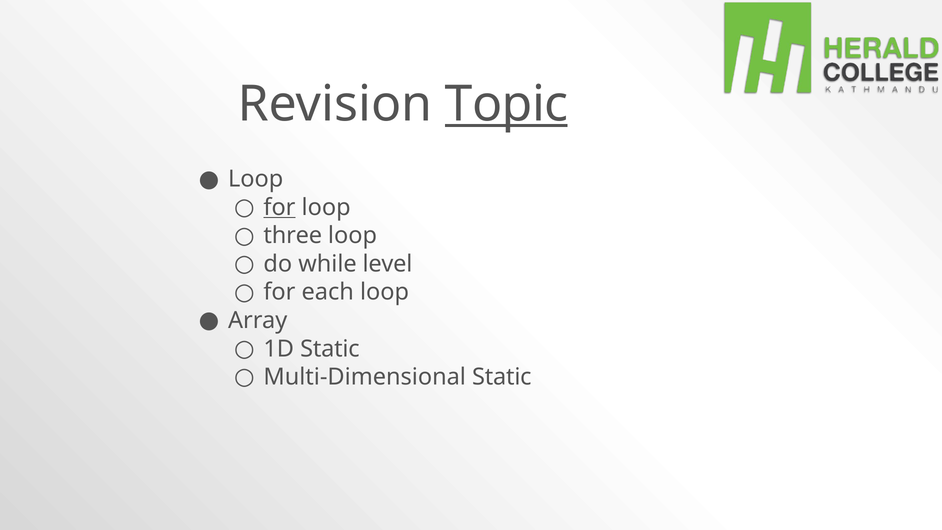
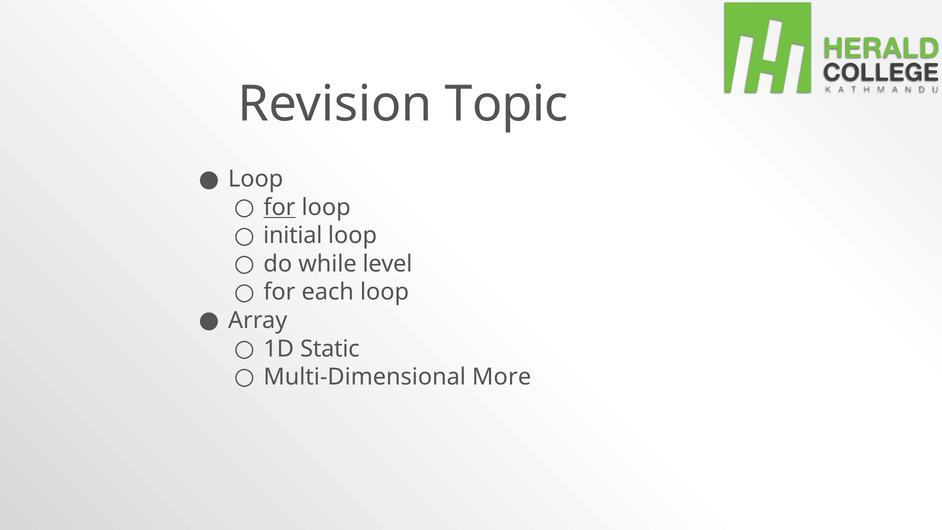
Topic underline: present -> none (507, 104)
three: three -> initial (293, 236)
Multi-Dimensional Static: Static -> More (502, 377)
